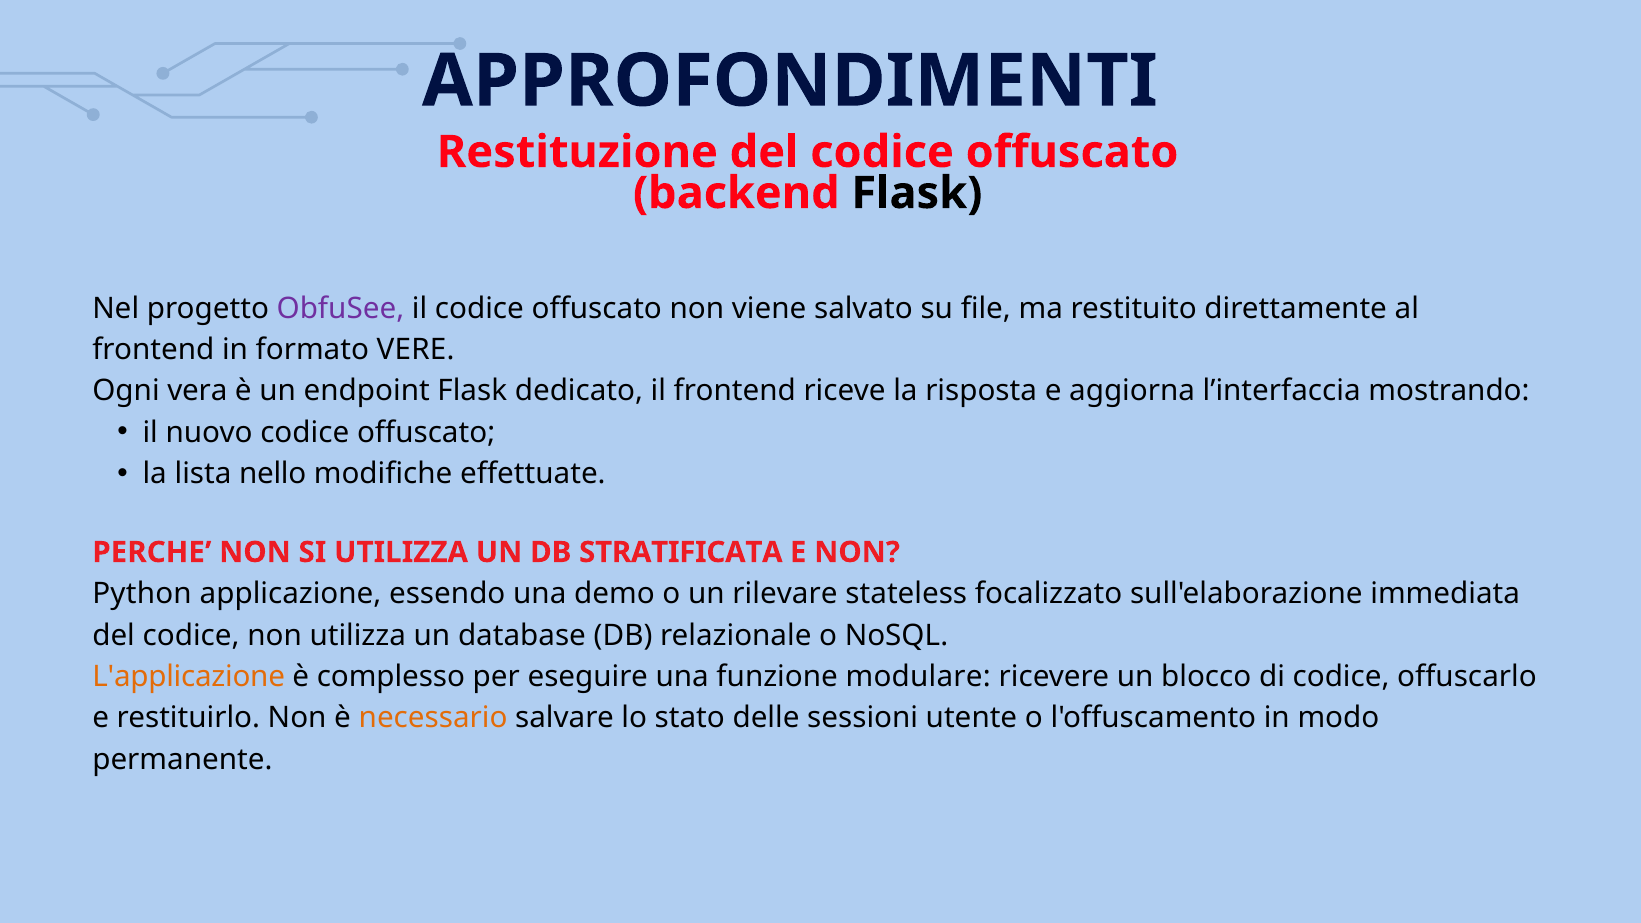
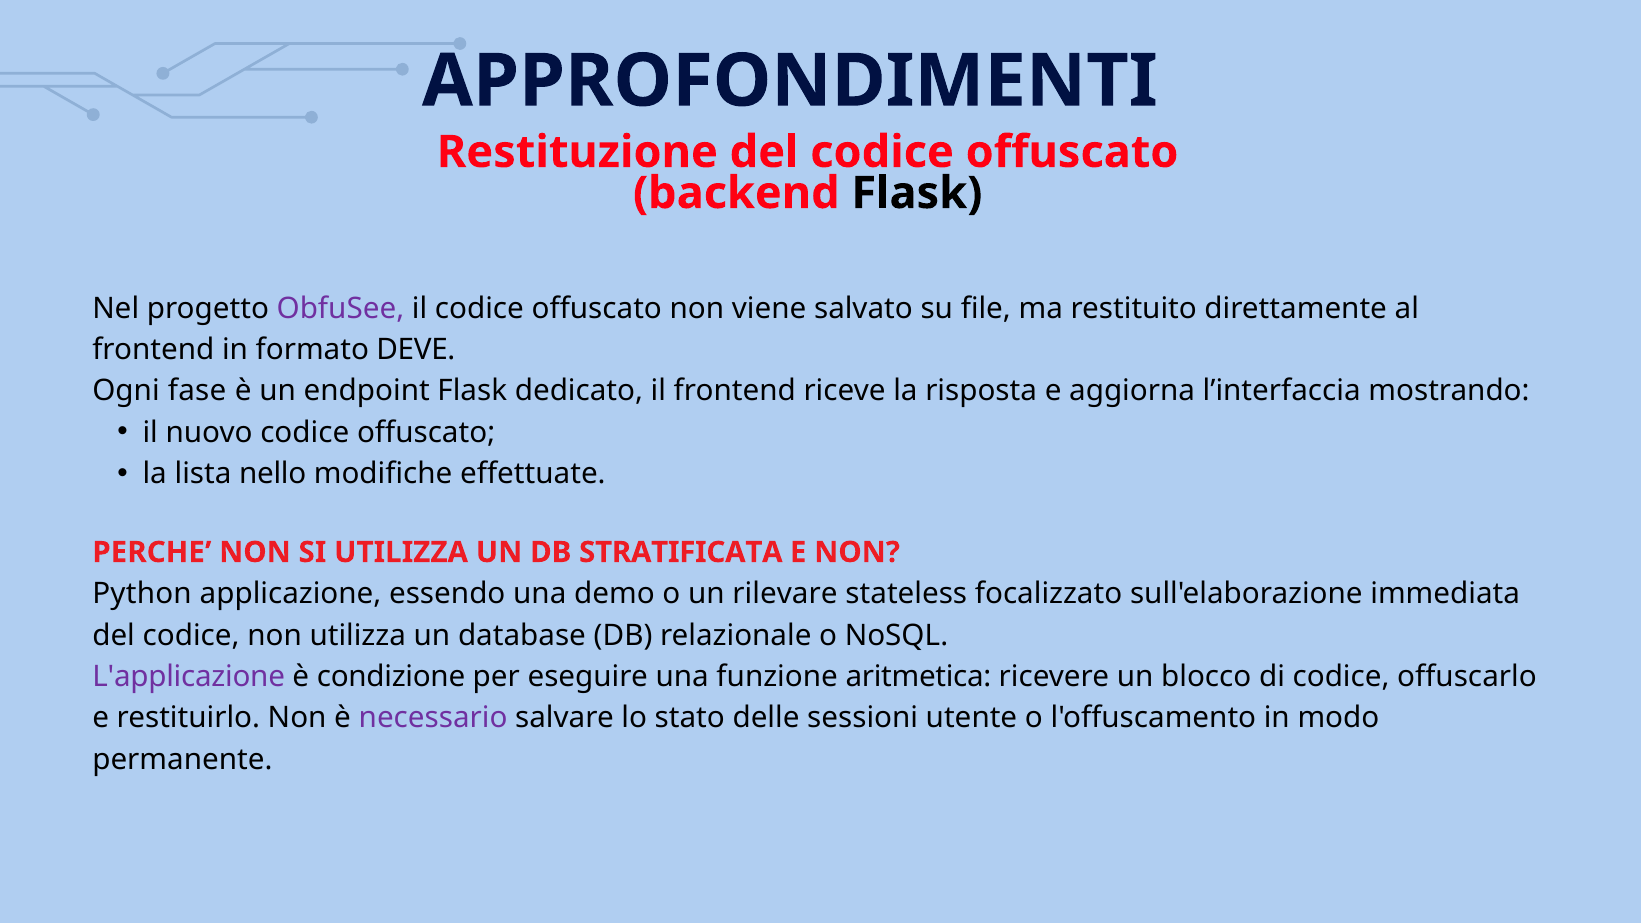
VERE: VERE -> DEVE (416, 350)
vera: vera -> fase (197, 391)
L'applicazione colour: orange -> purple (189, 677)
complesso: complesso -> condizione (391, 677)
modulare: modulare -> aritmetica (918, 677)
necessario colour: orange -> purple (433, 718)
